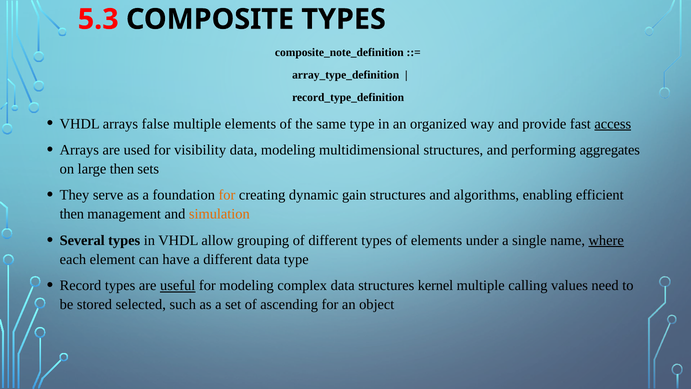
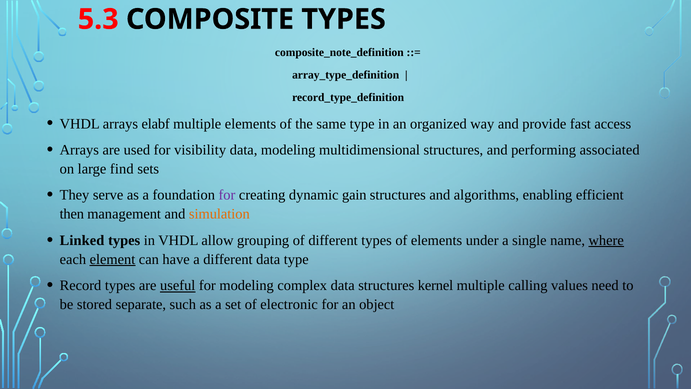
false: false -> elabf (156, 124)
access underline: present -> none (613, 124)
aggregates: aggregates -> associated (610, 150)
large then: then -> find (122, 169)
for colour: orange -> purple (227, 195)
Several: Several -> Linked (82, 240)
element underline: none -> present (112, 259)
selected: selected -> separate (141, 304)
ascending: ascending -> electronic (289, 304)
